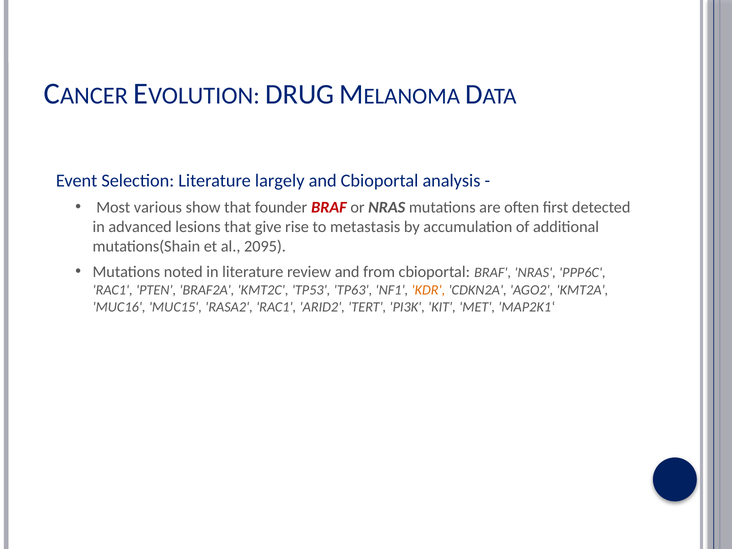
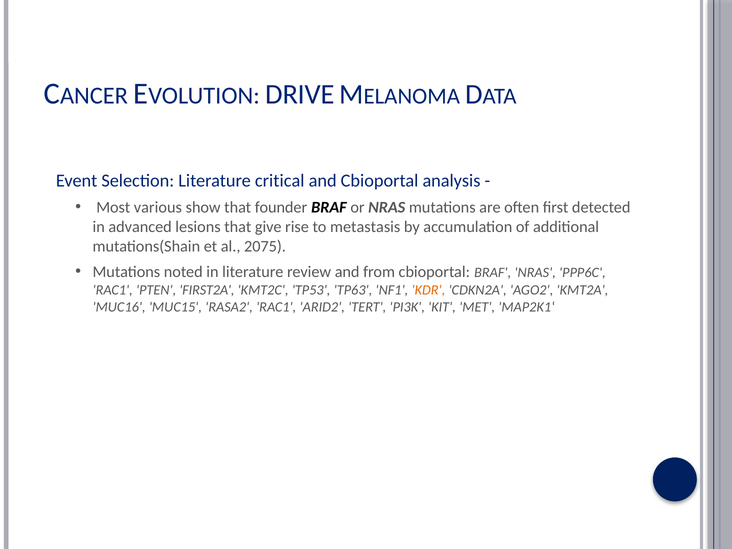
DRUG: DRUG -> DRIVE (300, 94)
largely: largely -> critical (280, 181)
BRAF colour: red -> black (329, 207)
2095: 2095 -> 2075 (265, 246)
BRAF2A: BRAF2A -> FIRST2A (207, 290)
